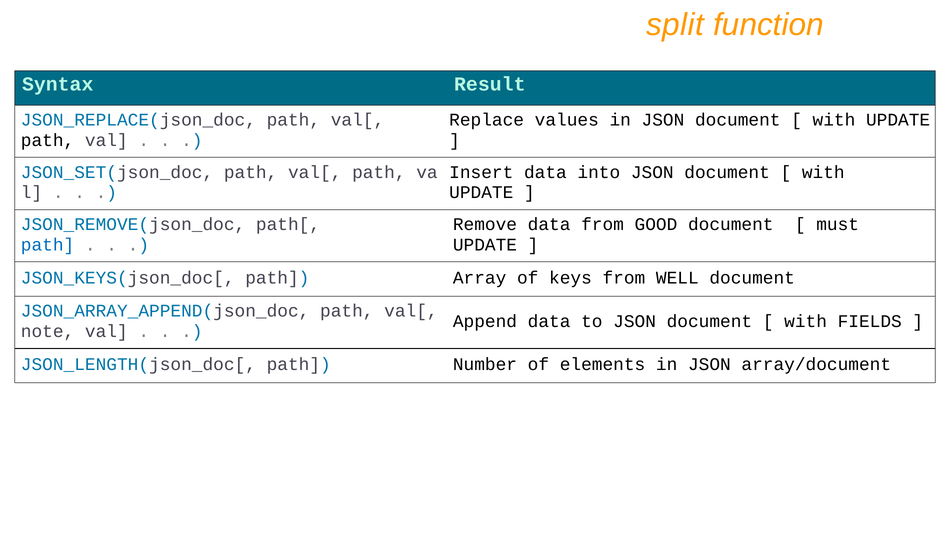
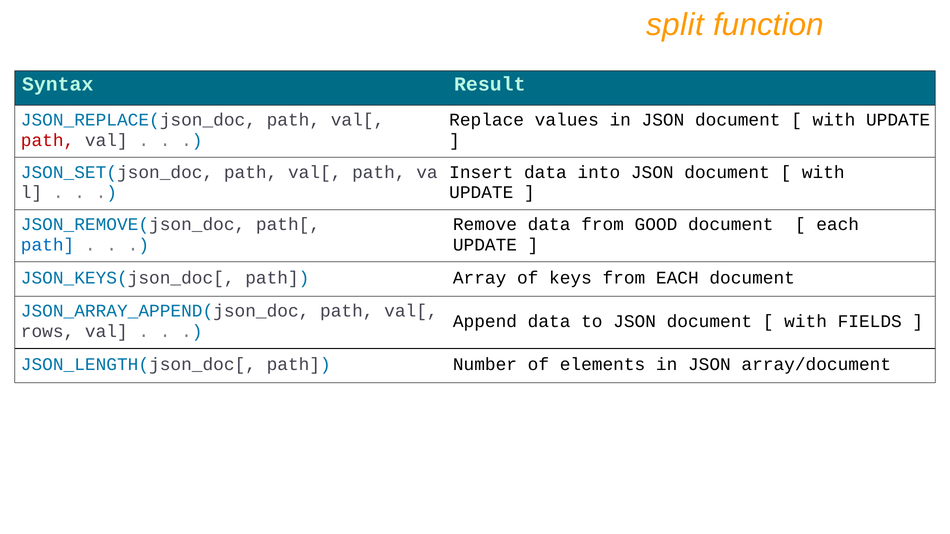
path colour: black -> red (48, 140)
must: must -> each (838, 225)
from WELL: WELL -> EACH (677, 278)
note: note -> rows (48, 332)
